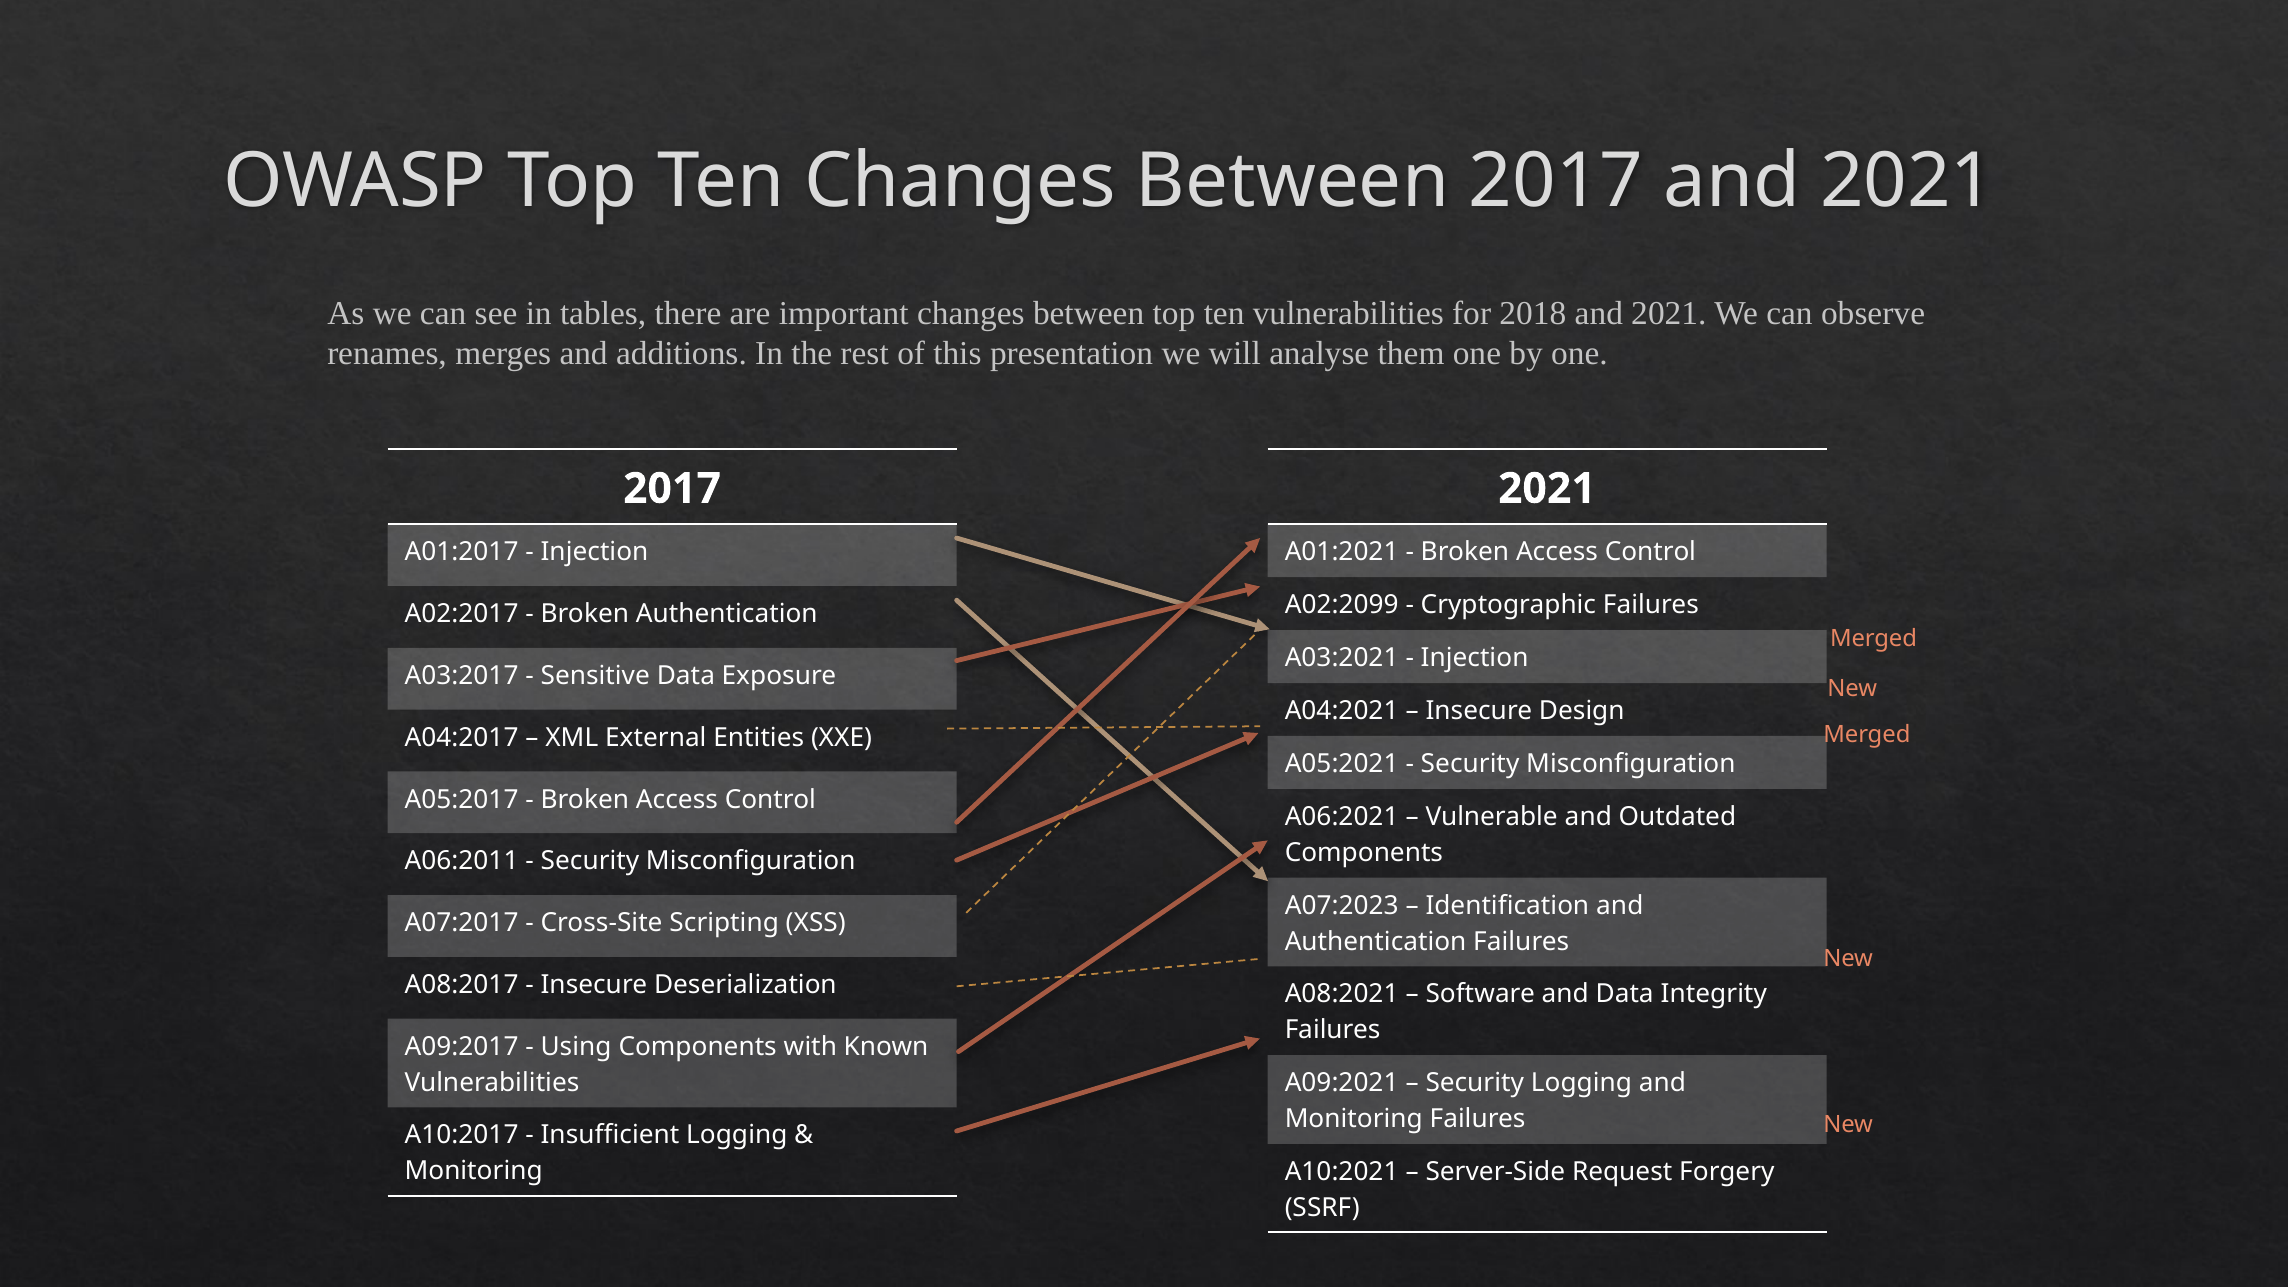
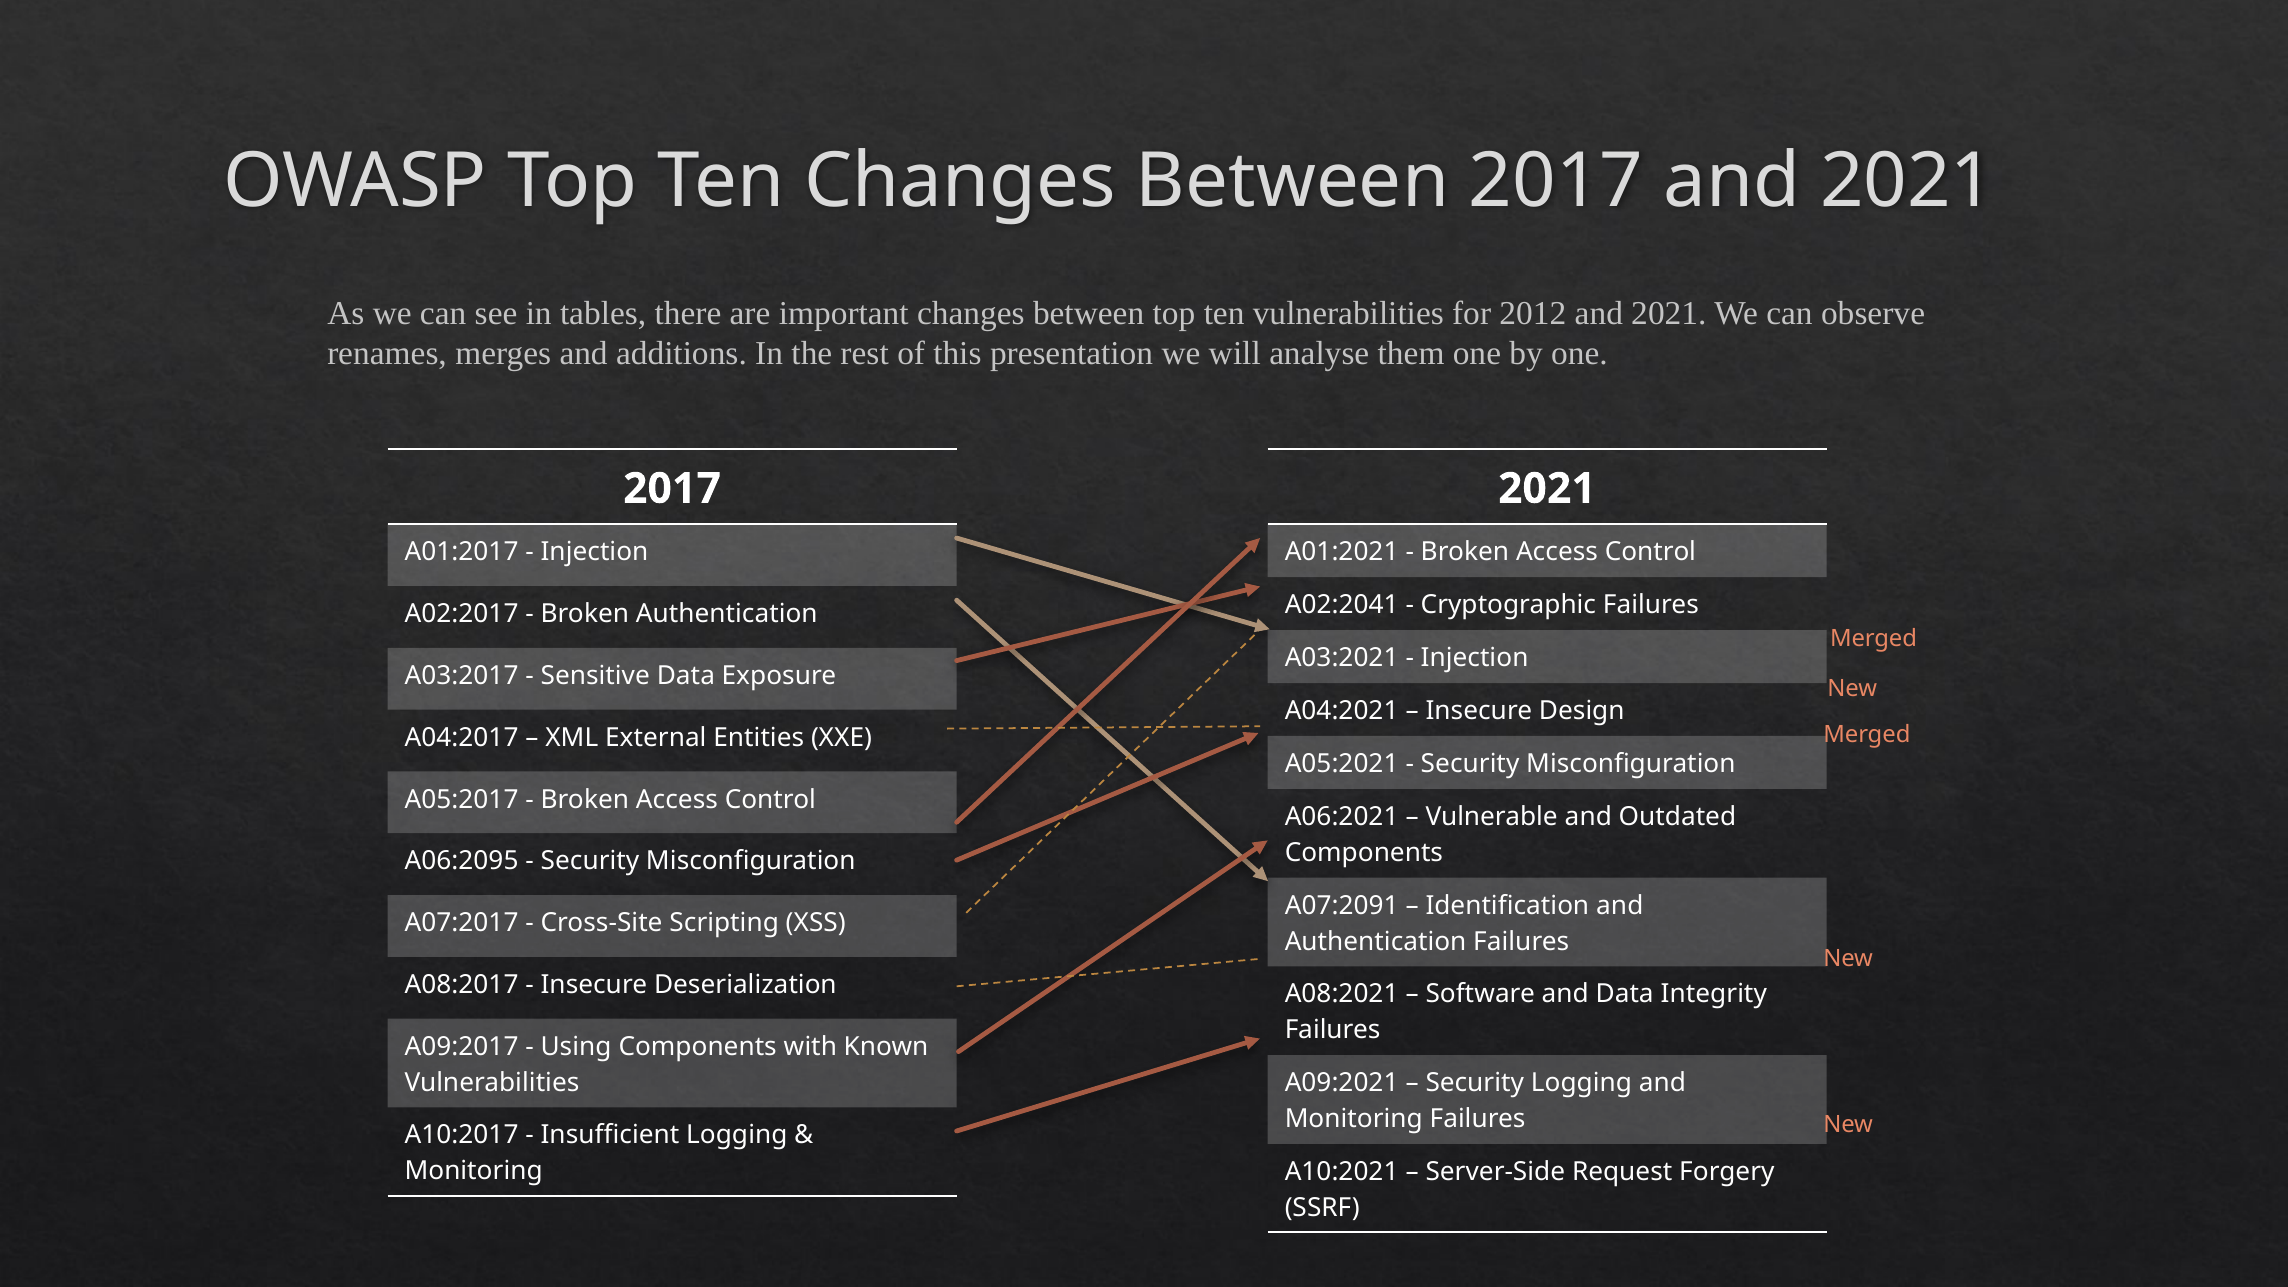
2018: 2018 -> 2012 (1533, 314)
A02:2099: A02:2099 -> A02:2041 (1342, 605)
A06:2011: A06:2011 -> A06:2095 (462, 861)
A07:2023: A07:2023 -> A07:2091 (1342, 906)
